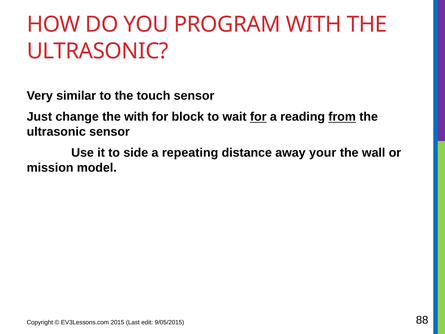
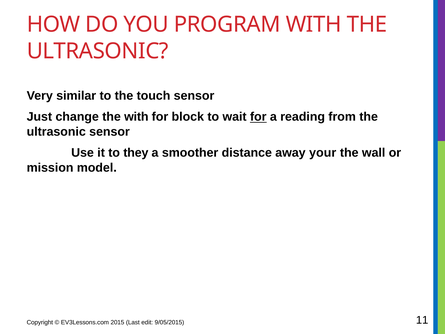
from underline: present -> none (342, 117)
side: side -> they (136, 153)
repeating: repeating -> smoother (190, 153)
88: 88 -> 11 (422, 320)
